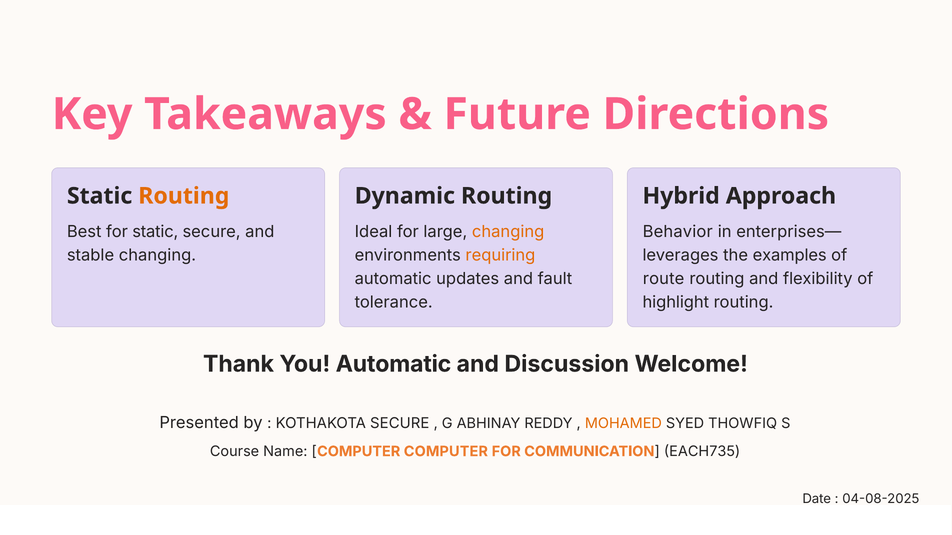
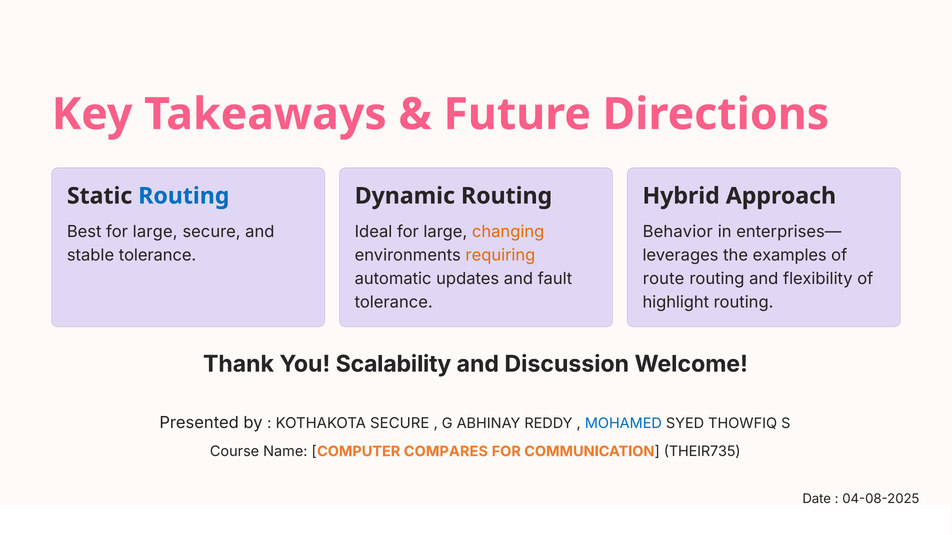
Routing colour: orange -> blue (184, 196)
Best for static: static -> large (155, 232)
stable changing: changing -> tolerance (158, 256)
You Automatic: Automatic -> Scalability (393, 364)
MOHAMED colour: orange -> blue (623, 424)
COMPUTER COMPUTER: COMPUTER -> COMPARES (446, 452)
EACH735: EACH735 -> THEIR735 (702, 452)
